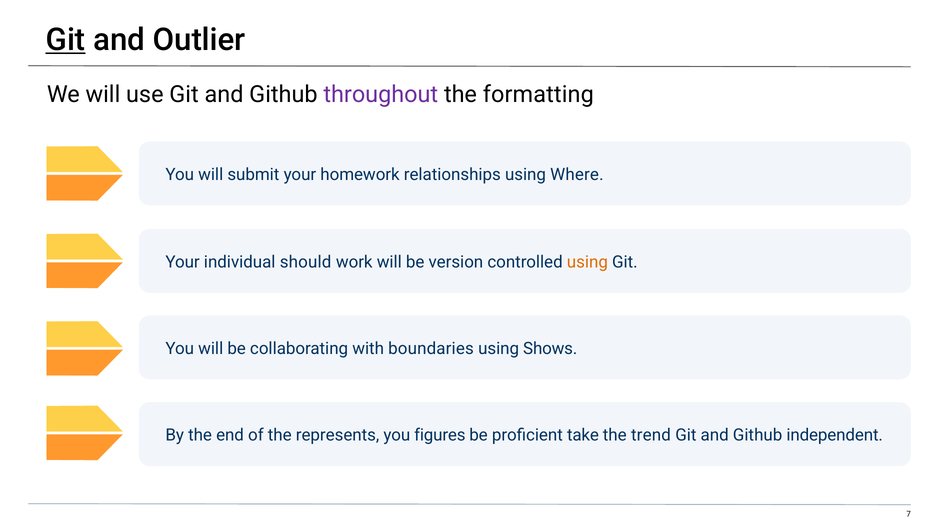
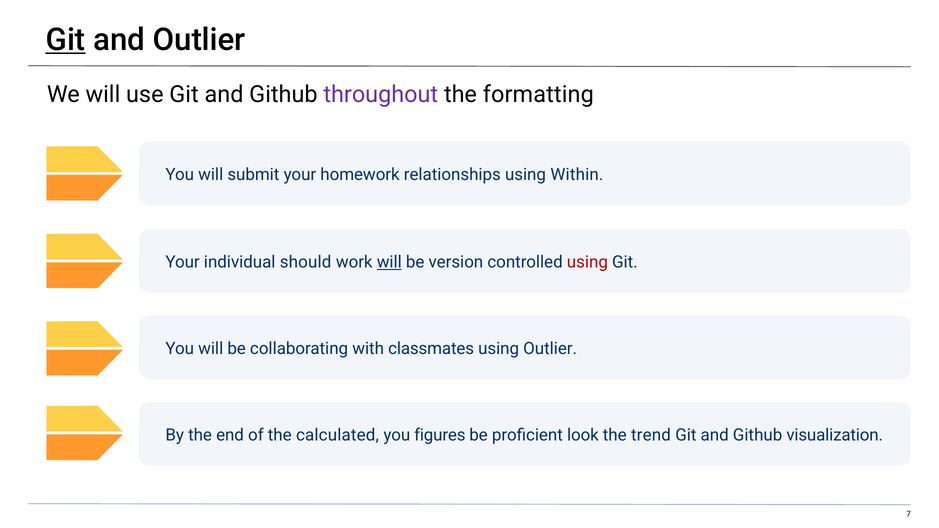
Where: Where -> Within (577, 175)
will underline: none -> present (389, 262)
using colour: orange -> red (587, 262)
boundaries: boundaries -> classmates (431, 349)
using Shows: Shows -> Outlier (550, 349)
represents: represents -> calculated (337, 435)
take: take -> look (583, 435)
independent: independent -> visualization (835, 435)
